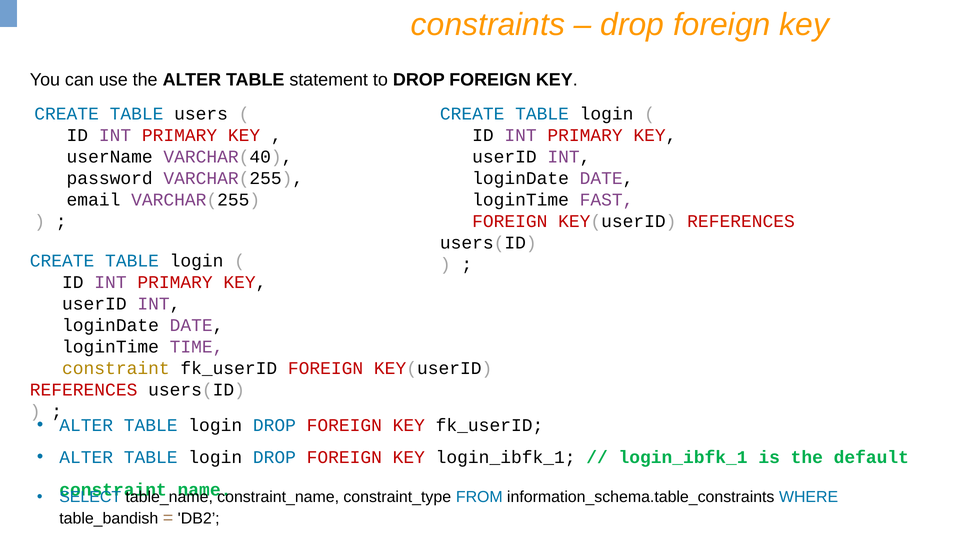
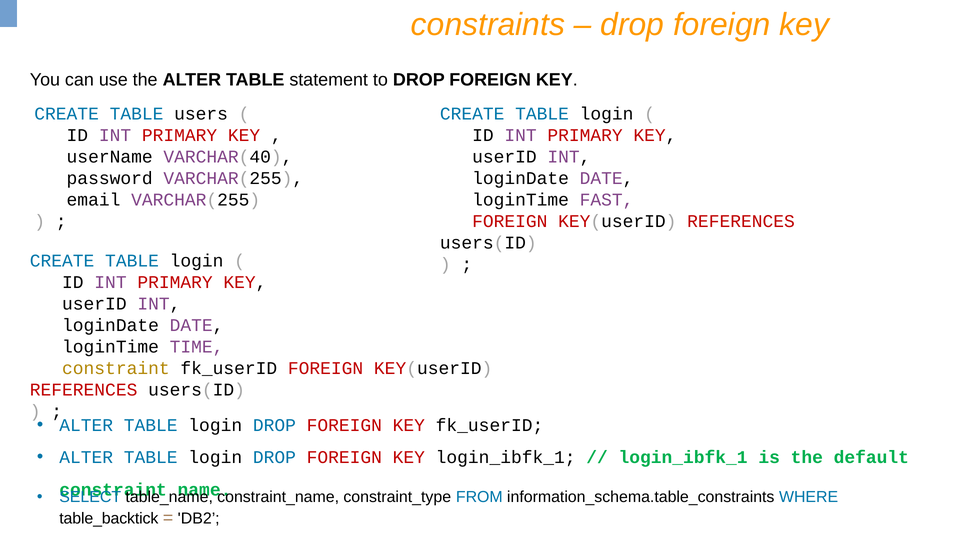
table_bandish: table_bandish -> table_backtick (109, 518)
